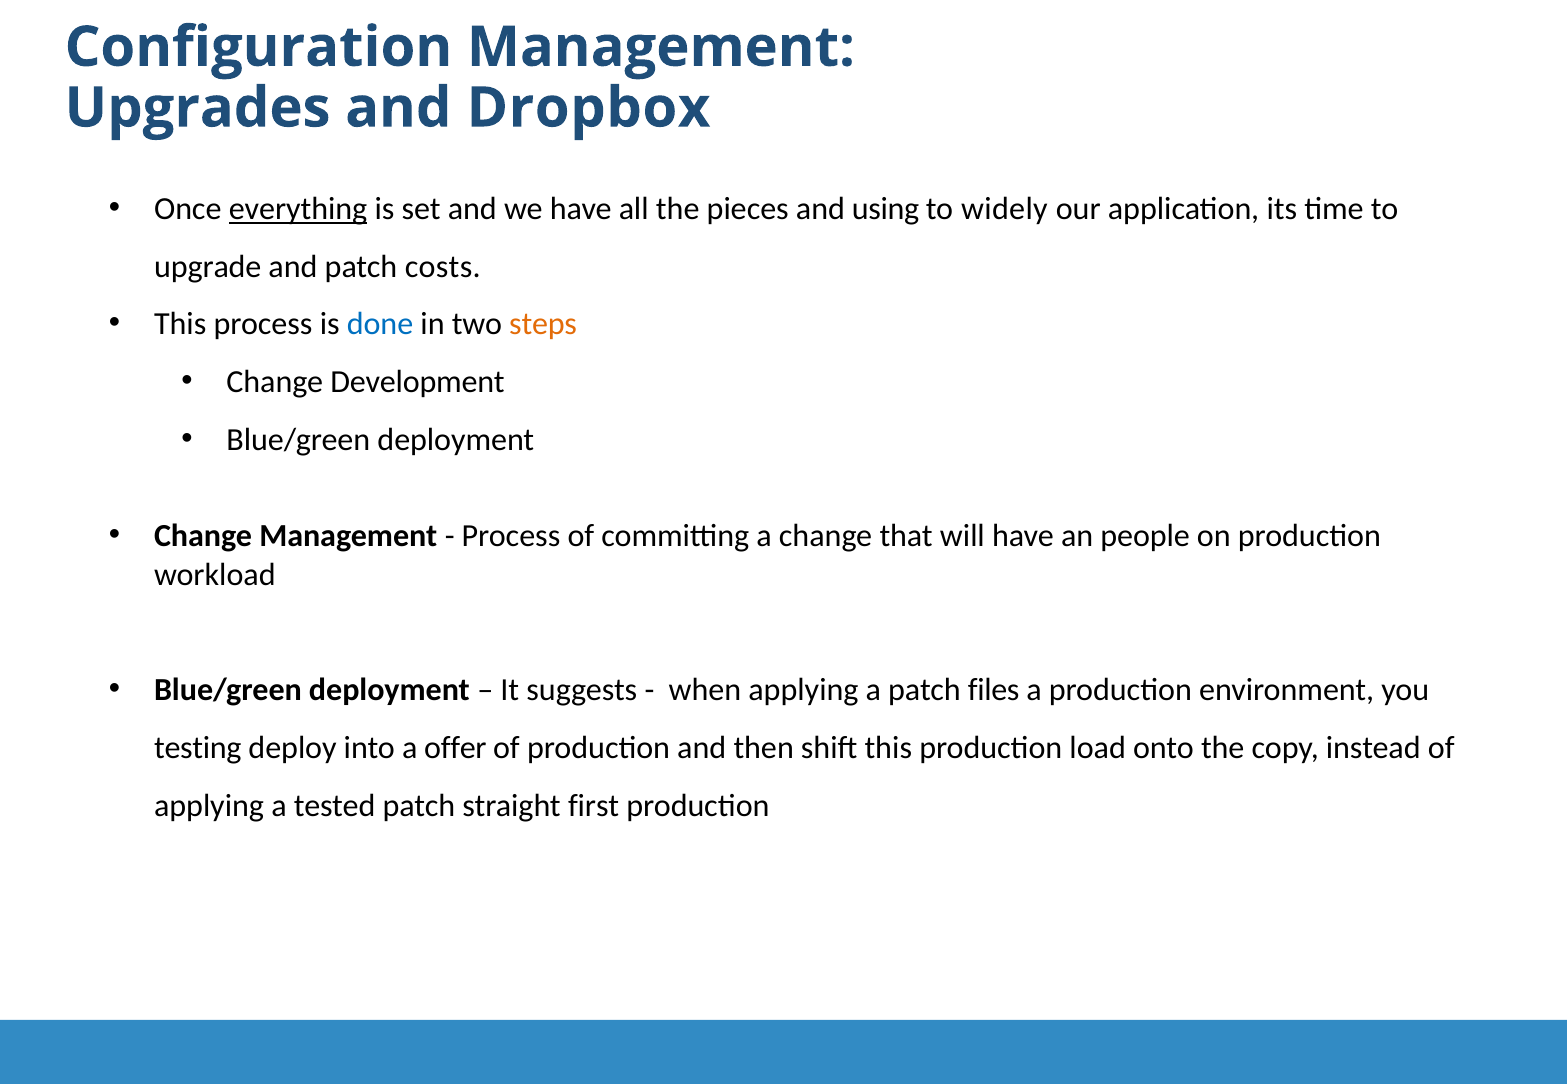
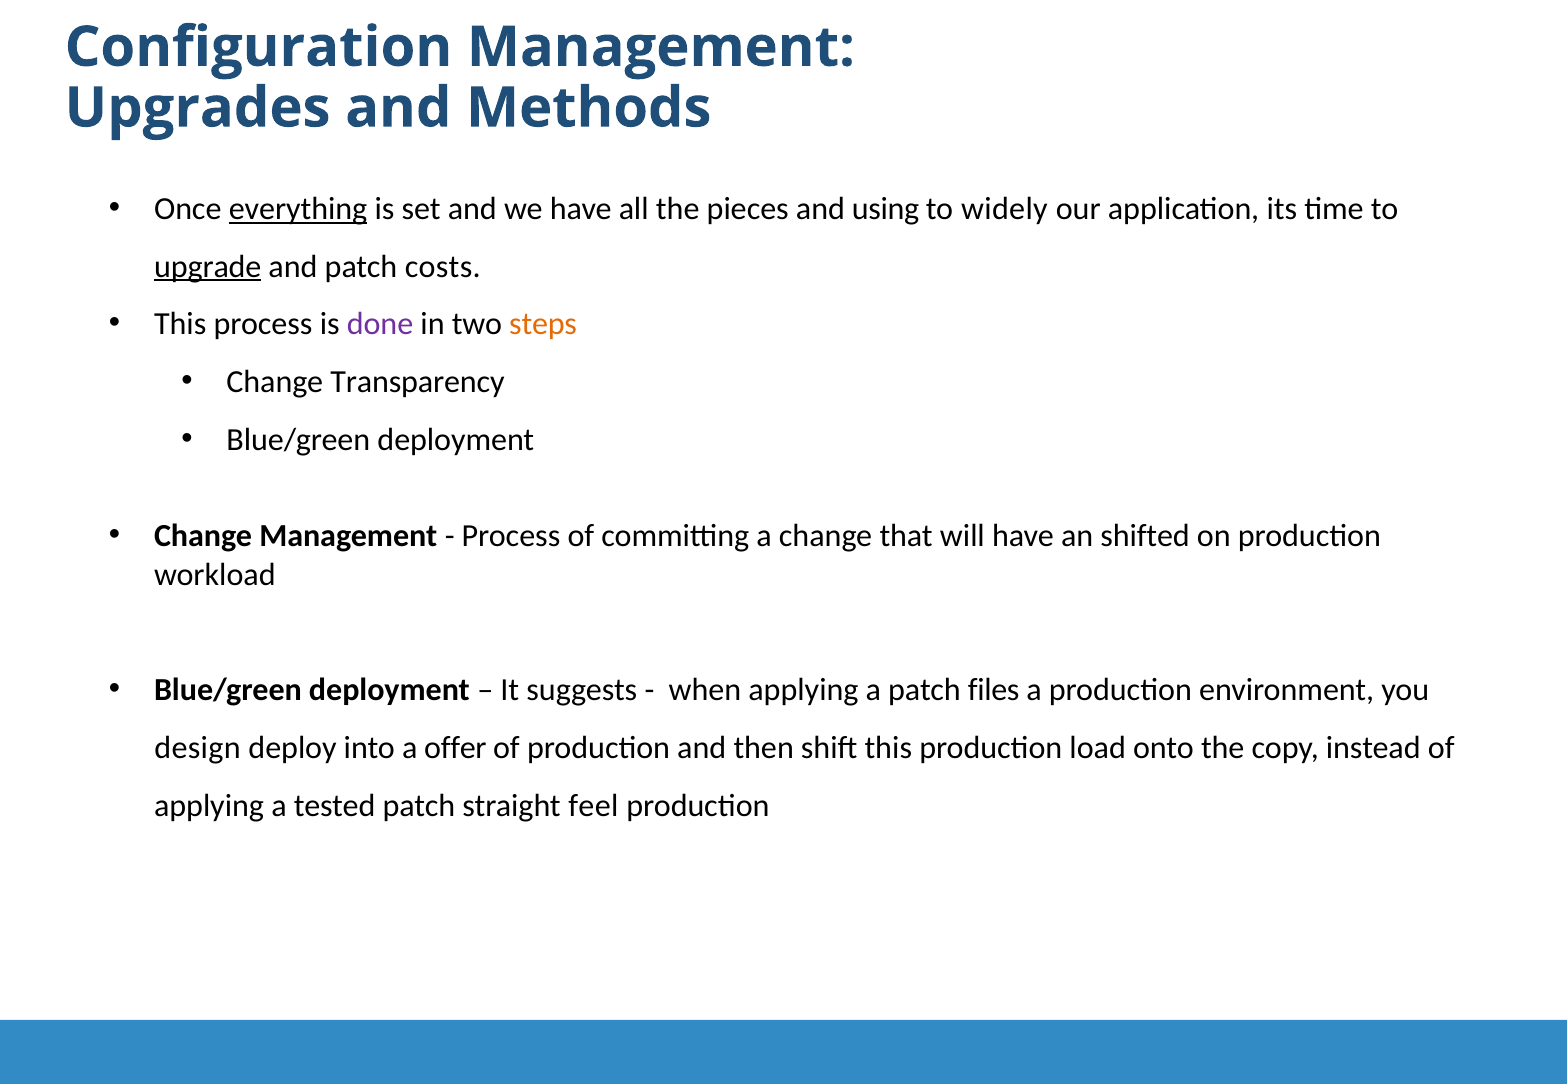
Dropbox: Dropbox -> Methods (589, 108)
upgrade underline: none -> present (208, 267)
done colour: blue -> purple (380, 324)
Development: Development -> Transparency (417, 382)
people: people -> shifted (1145, 536)
testing: testing -> design (198, 748)
first: first -> feel (593, 806)
